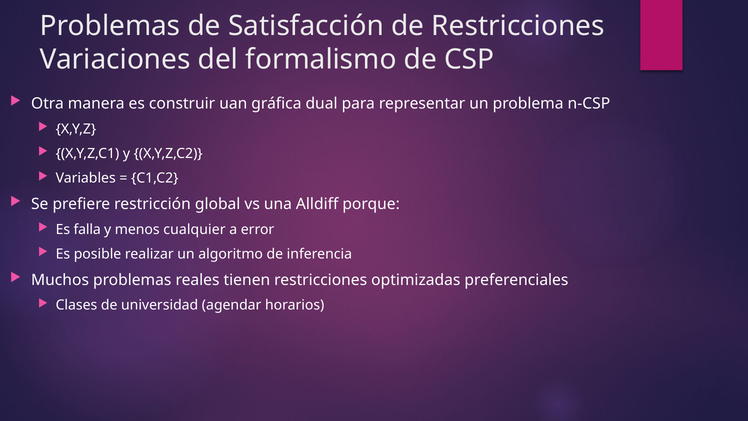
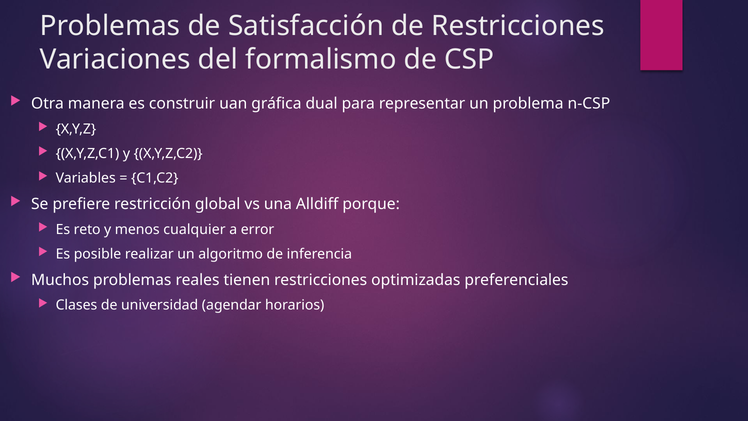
falla: falla -> reto (87, 229)
